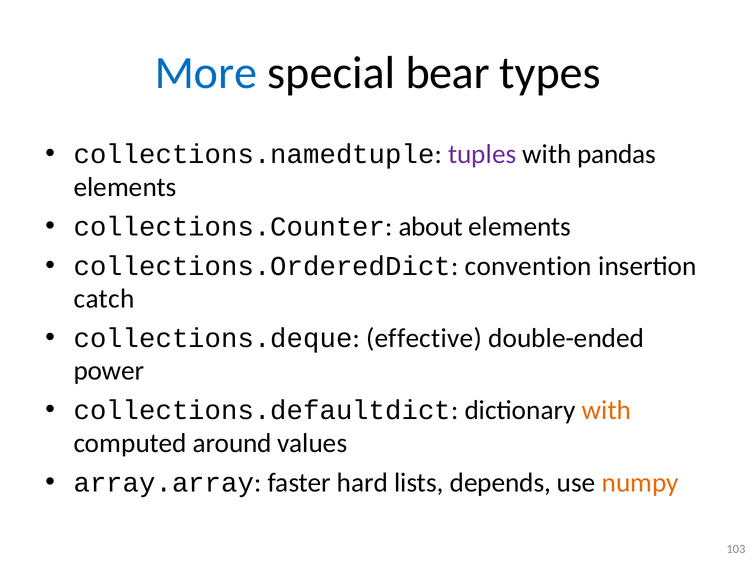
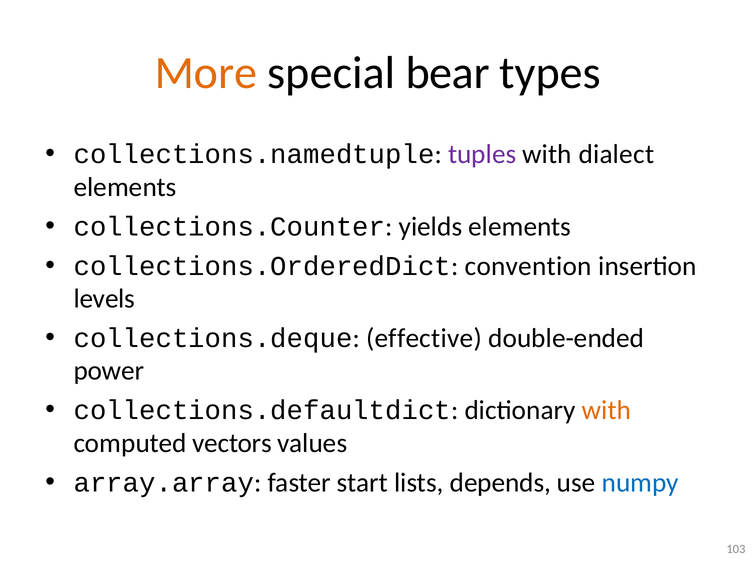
More colour: blue -> orange (206, 73)
pandas: pandas -> dialect (616, 154)
about: about -> yields (431, 227)
catch: catch -> levels (104, 299)
around: around -> vectors (232, 443)
hard: hard -> start (362, 483)
numpy colour: orange -> blue (640, 483)
